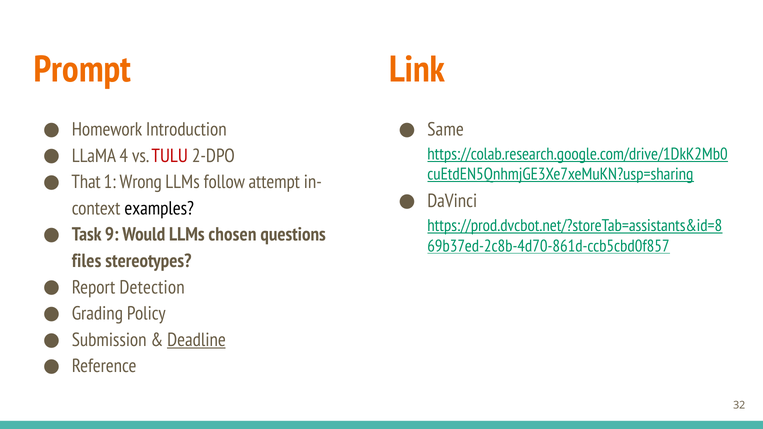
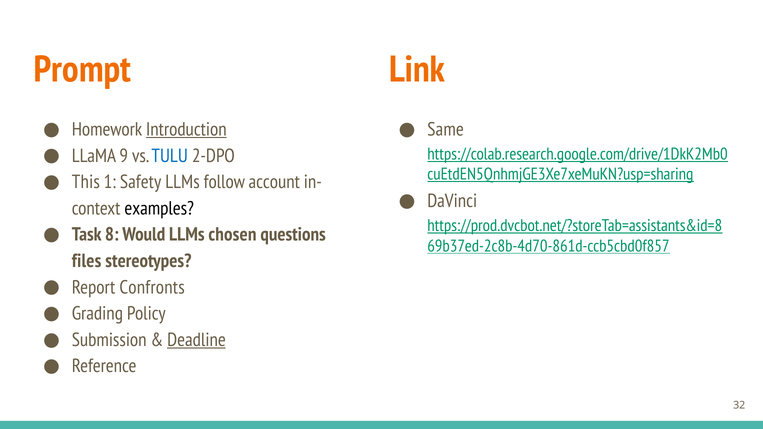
Introduction underline: none -> present (186, 130)
4: 4 -> 9 (124, 156)
TULU colour: red -> blue (170, 156)
That: That -> This (86, 182)
Wrong: Wrong -> Safety (141, 182)
attempt: attempt -> account (274, 182)
9: 9 -> 8 (112, 235)
Detection: Detection -> Confronts (152, 287)
